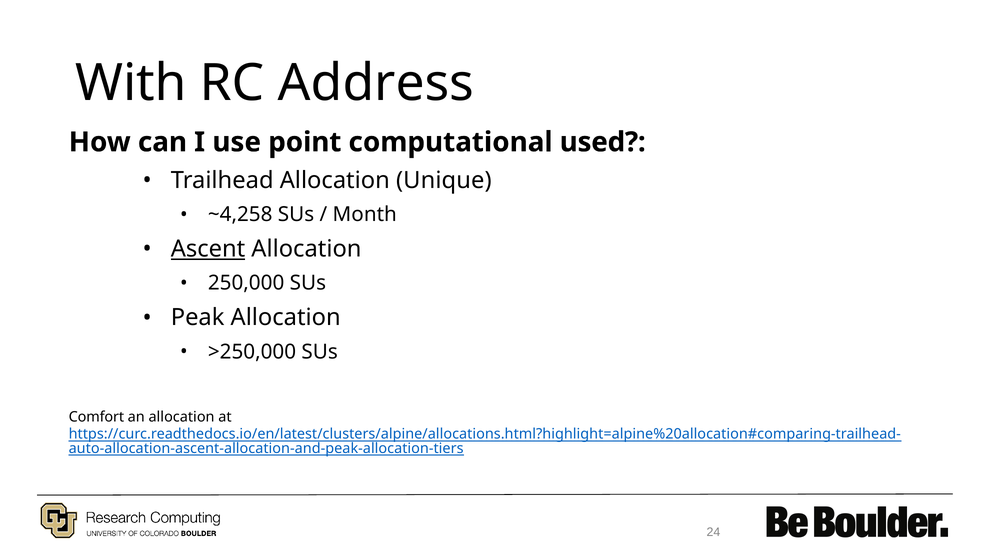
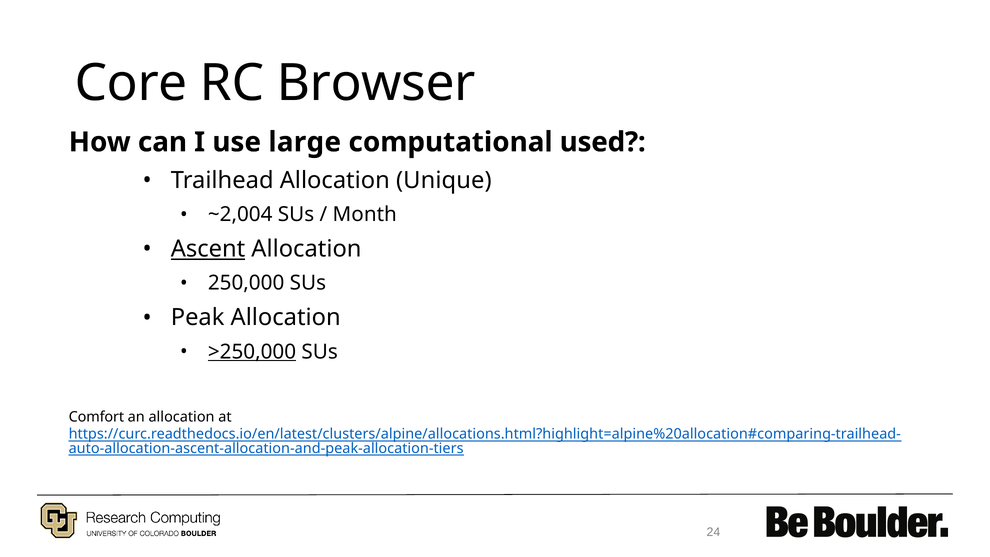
With: With -> Core (131, 83)
Address: Address -> Browser (376, 83)
point: point -> large (305, 142)
~4,258: ~4,258 -> ~2,004 (240, 215)
>250,000 underline: none -> present (252, 352)
